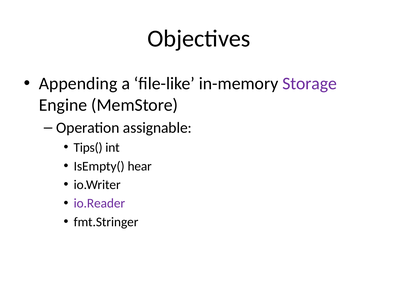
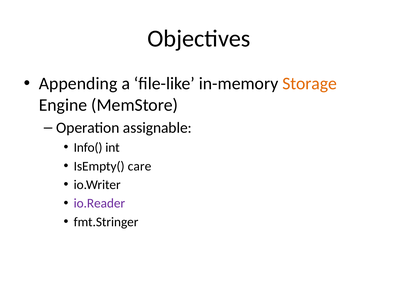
Storage colour: purple -> orange (310, 84)
Tips(: Tips( -> Info( (88, 147)
hear: hear -> care (140, 166)
